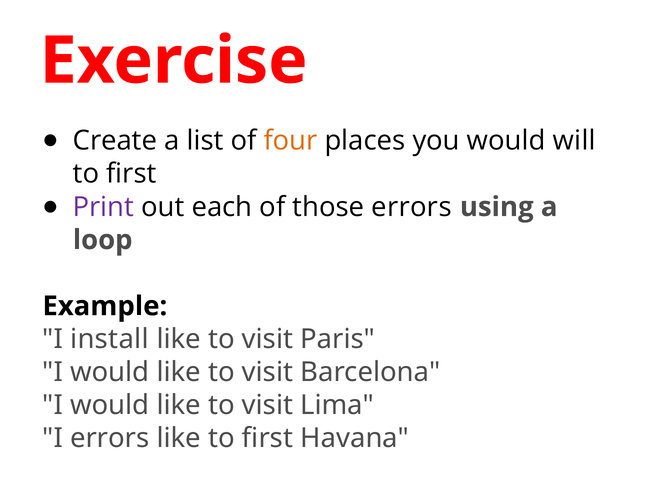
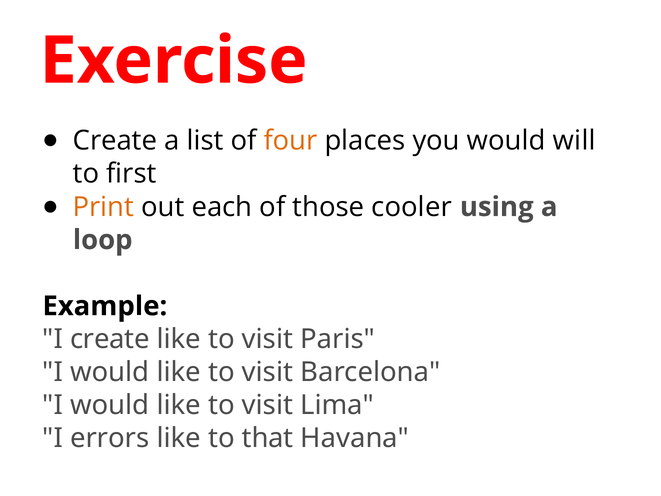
Print colour: purple -> orange (103, 207)
those errors: errors -> cooler (412, 207)
I install: install -> create (110, 339)
like to first: first -> that (268, 438)
